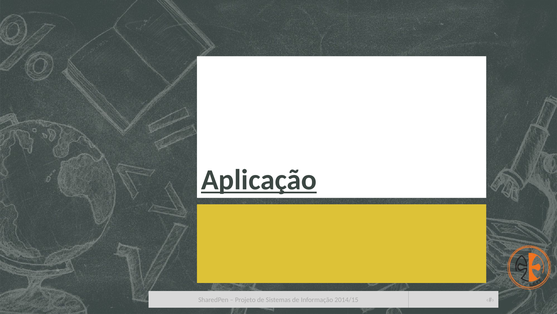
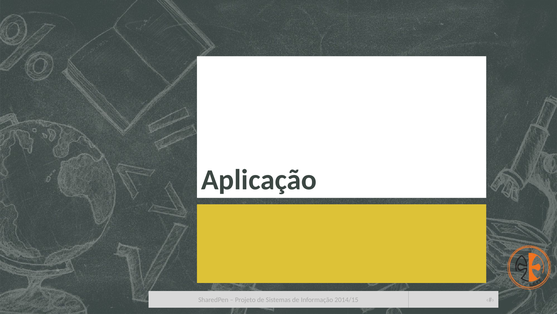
Aplicação underline: present -> none (259, 180)
